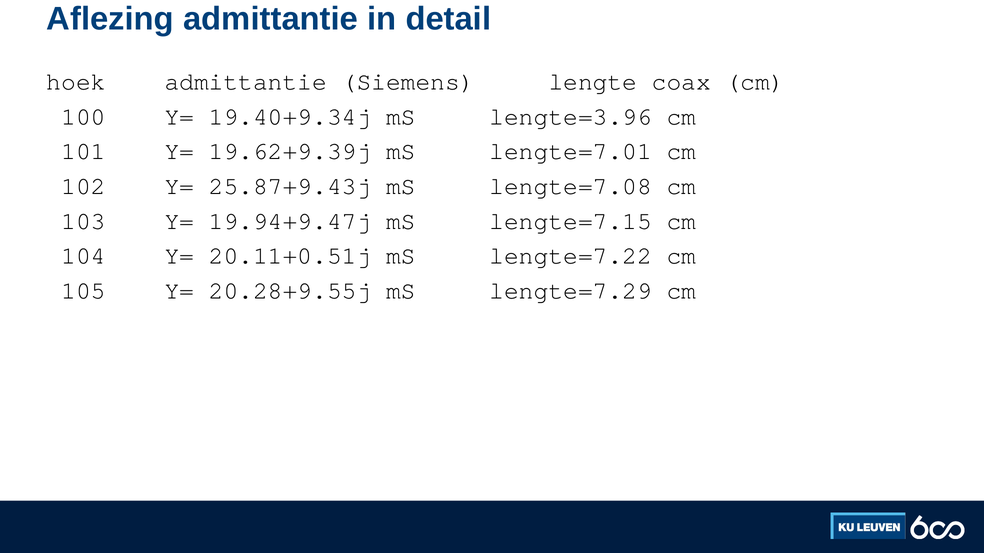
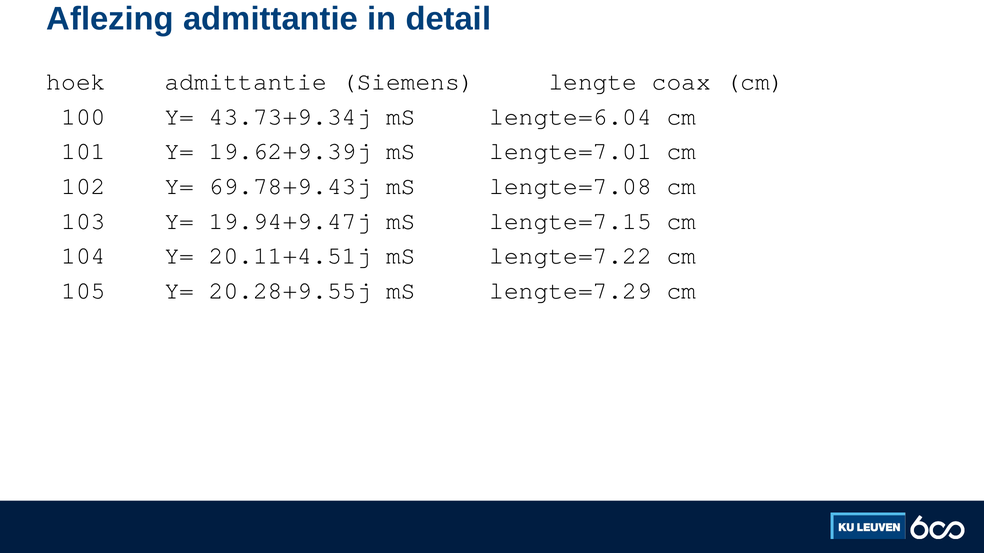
19.40+9.34j: 19.40+9.34j -> 43.73+9.34j (290, 117)
lengte=3.96: lengte=3.96 -> lengte=6.04 (571, 117)
25.87+9.43j: 25.87+9.43j -> 69.78+9.43j (290, 186)
20.11+0.51j: 20.11+0.51j -> 20.11+4.51j (290, 256)
